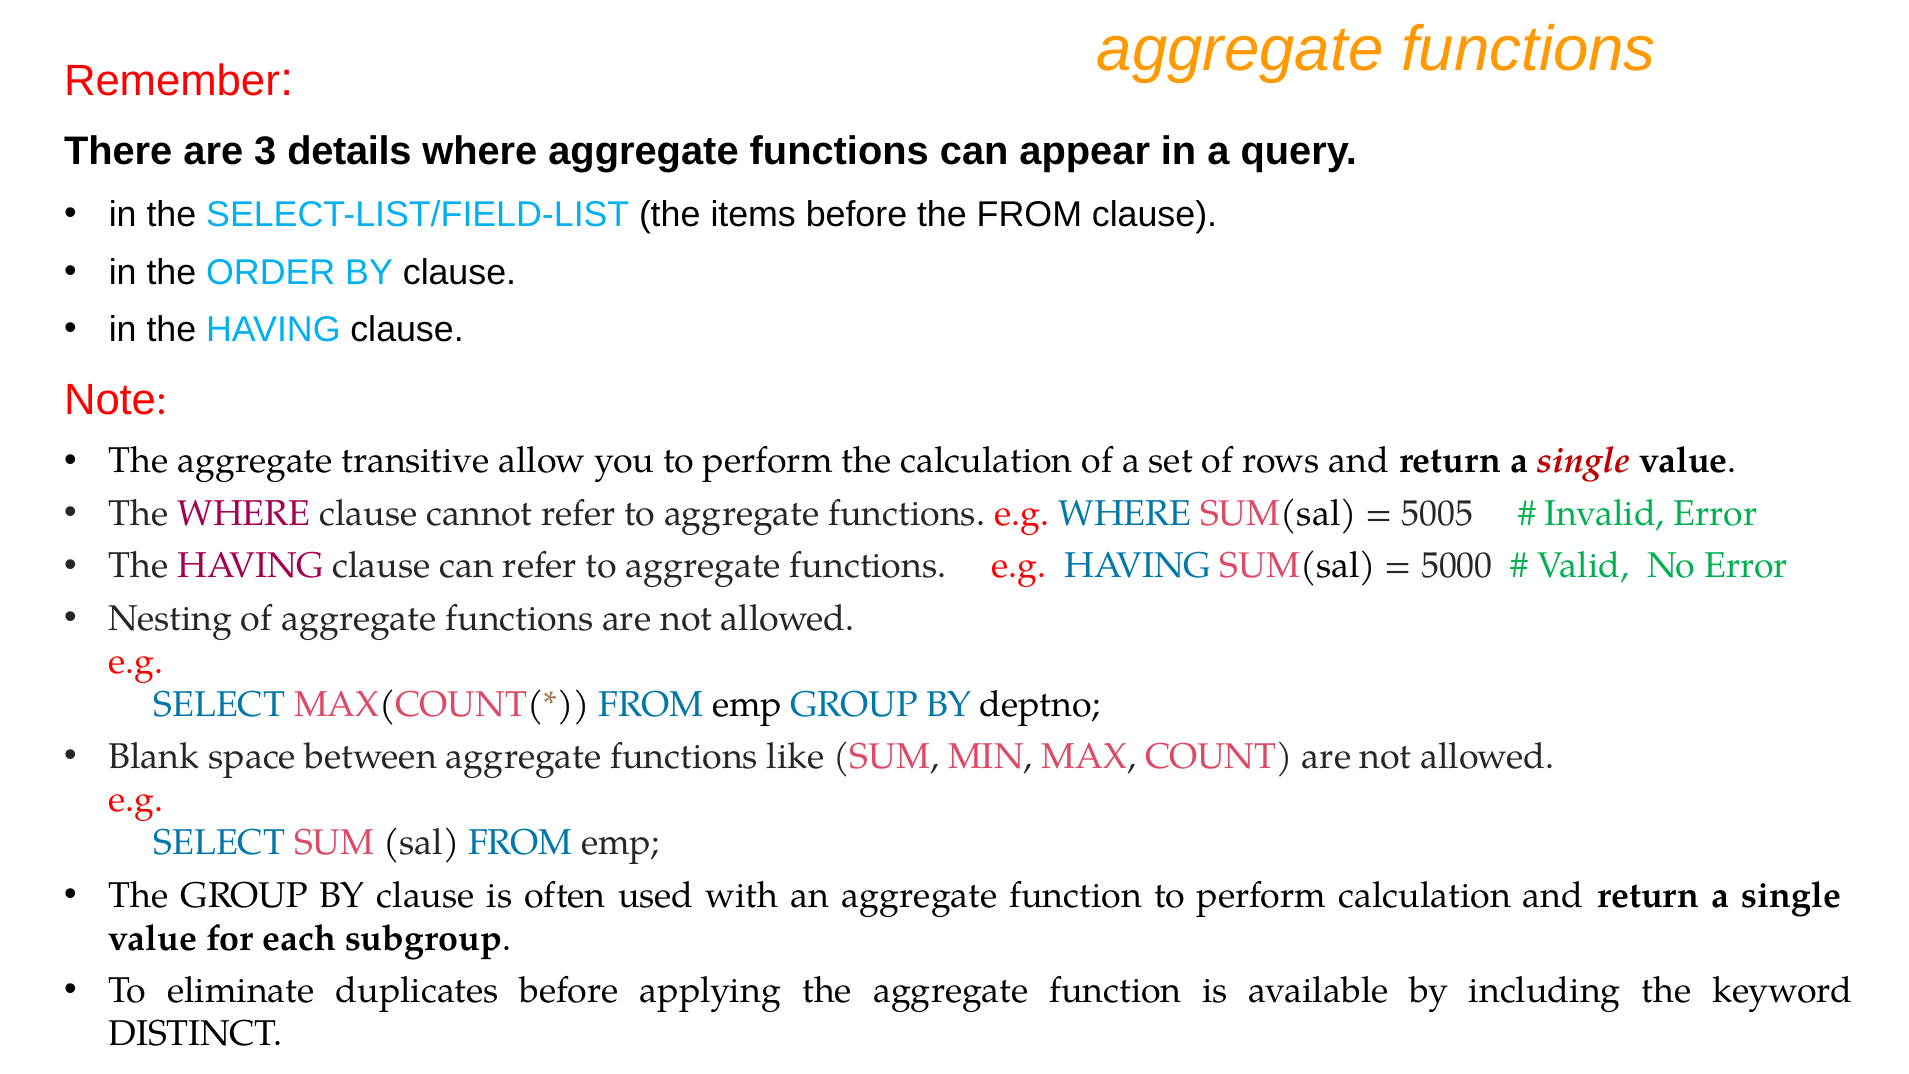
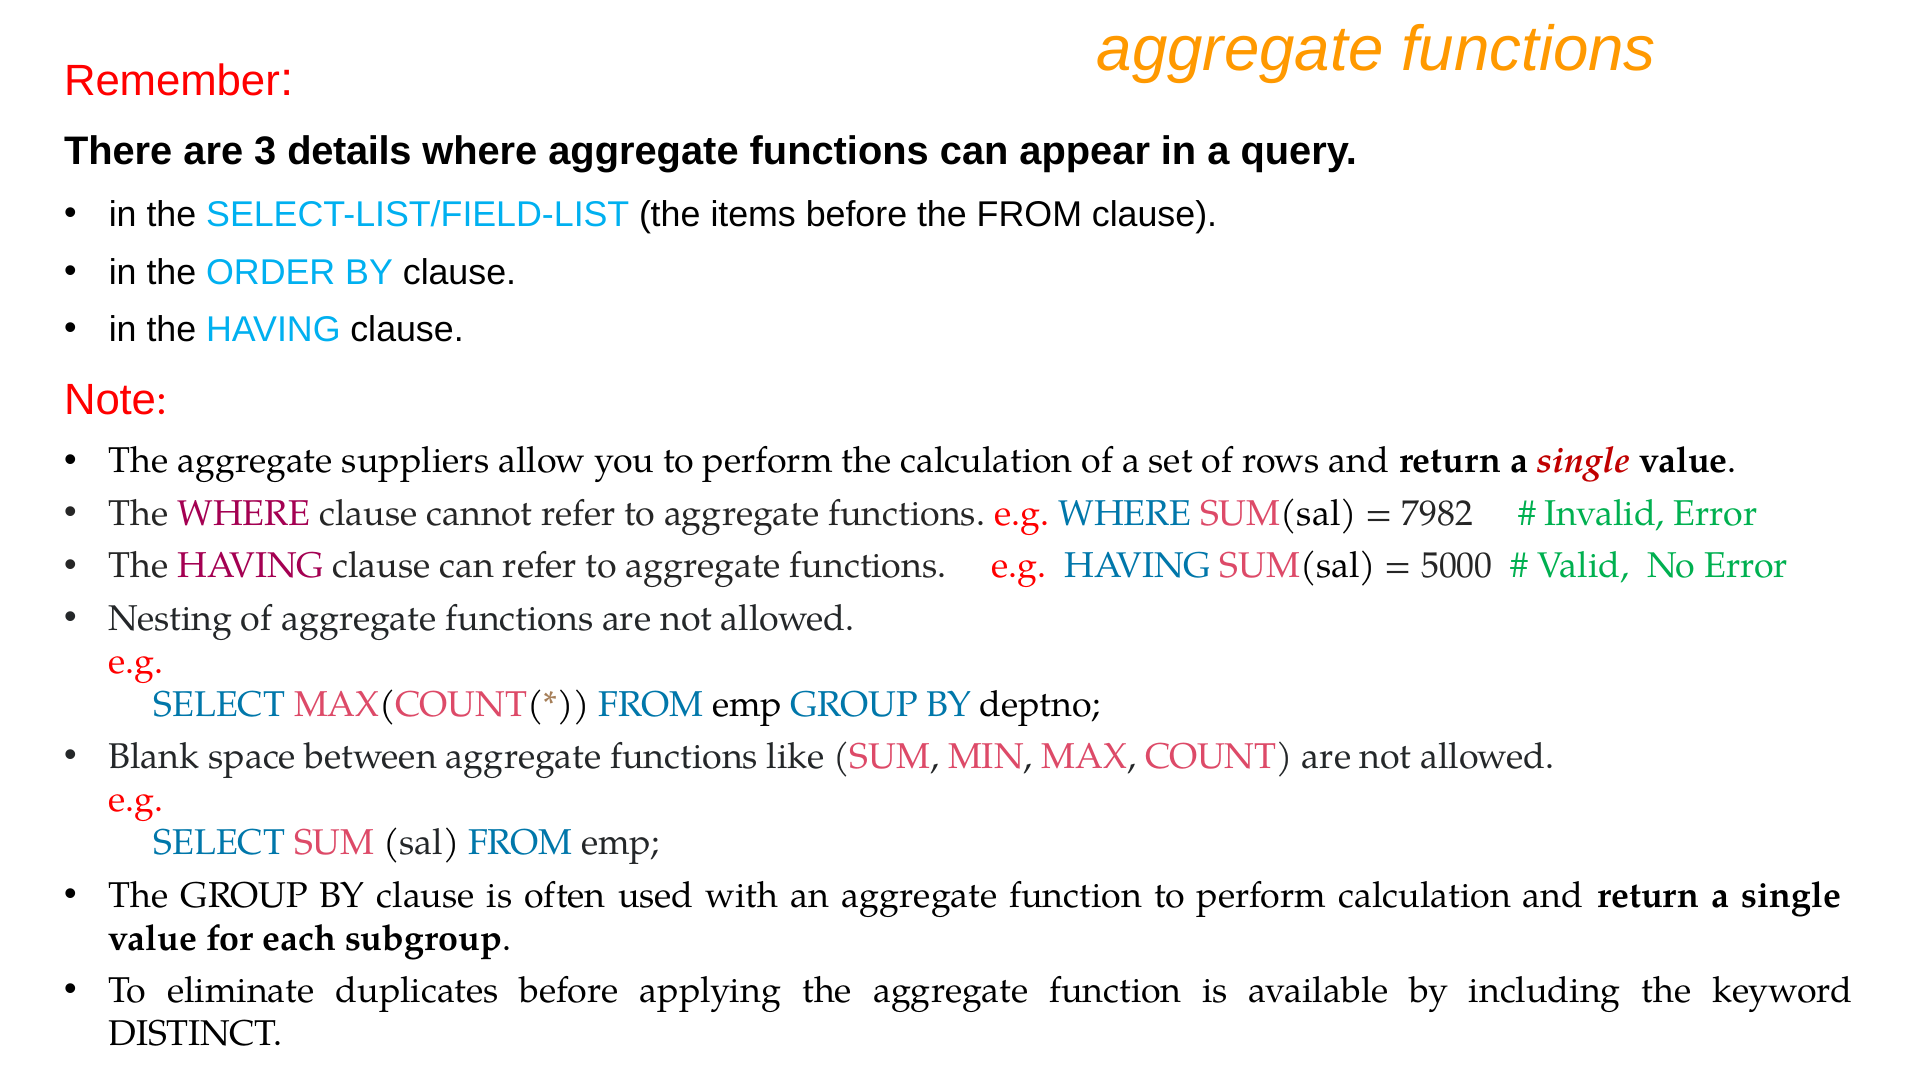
transitive: transitive -> suppliers (416, 461)
5005: 5005 -> 7982 (1438, 514)
